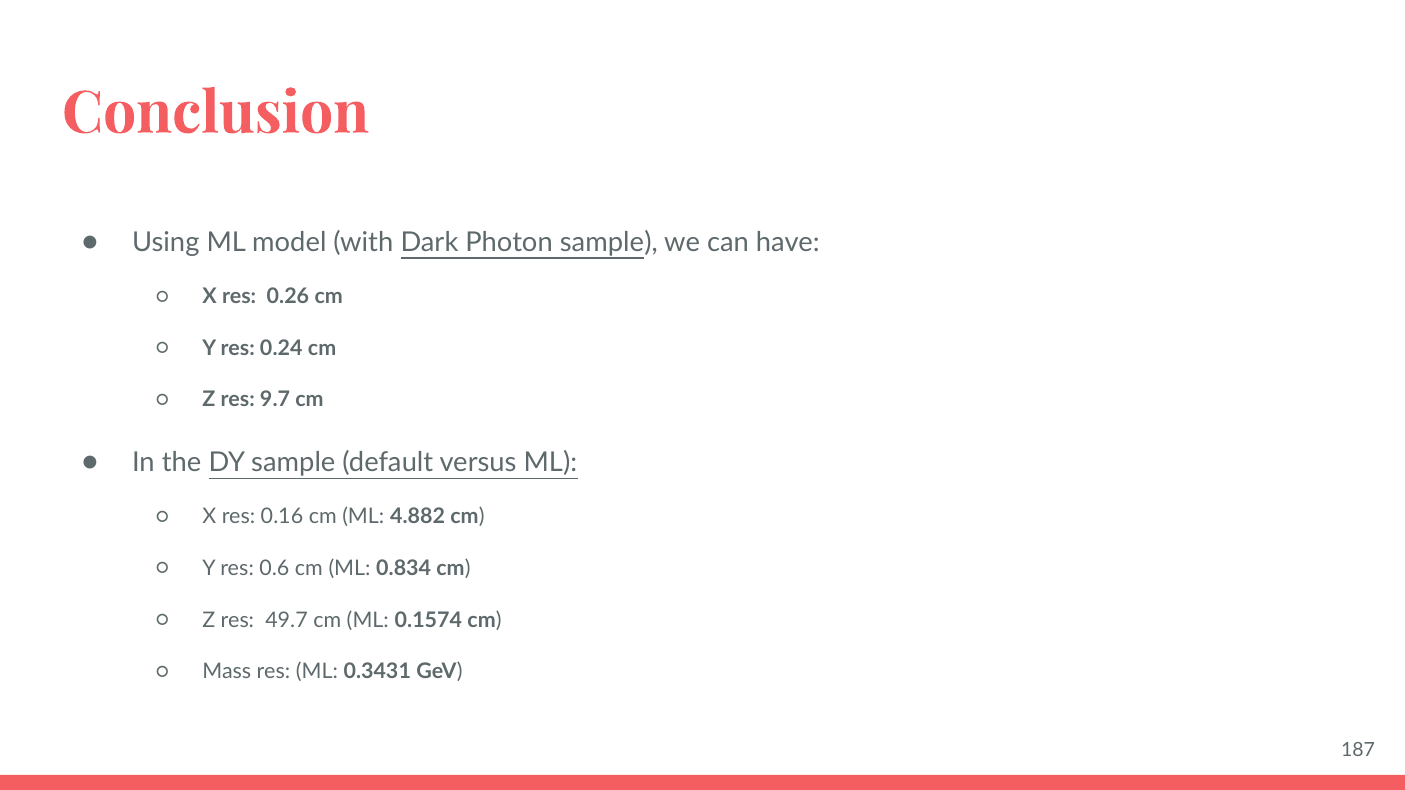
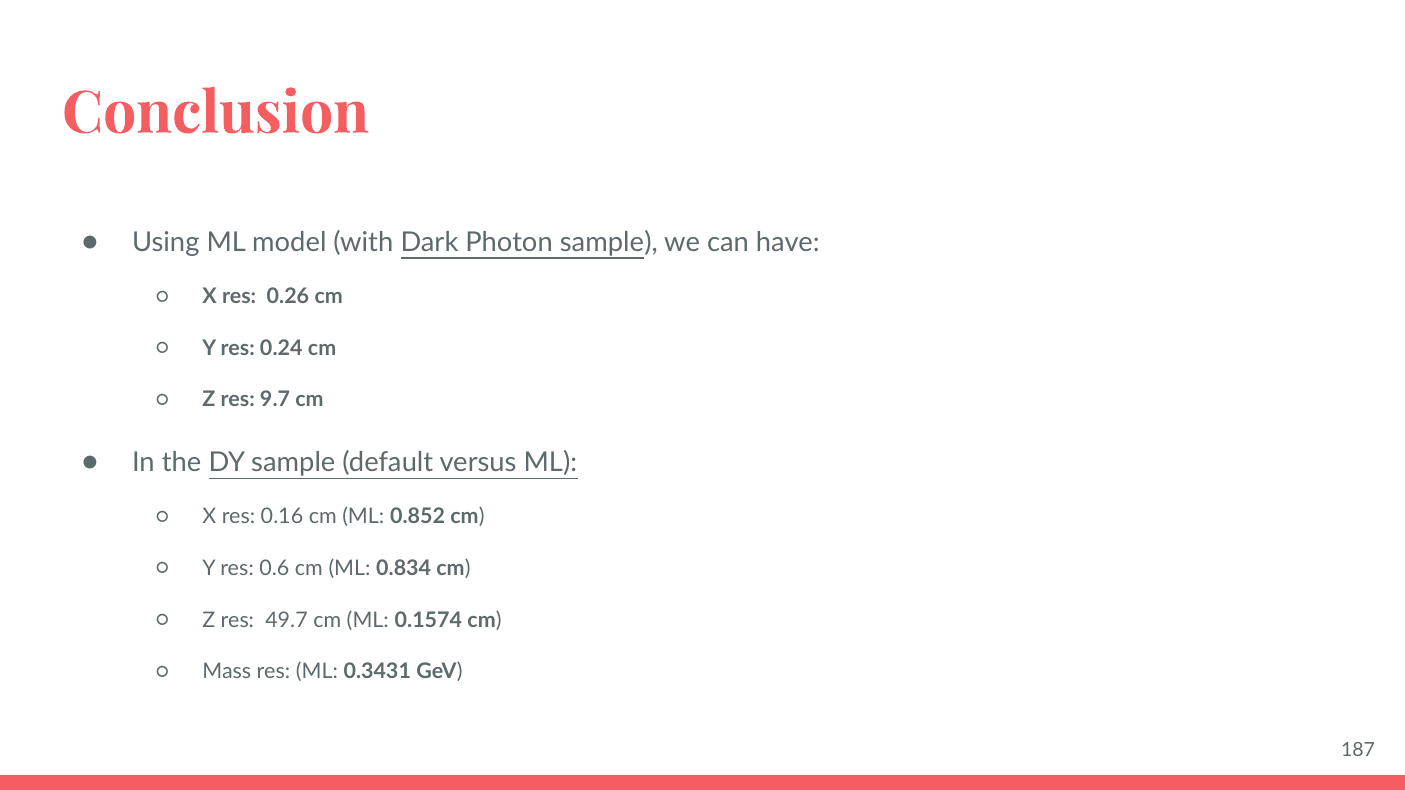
4.882: 4.882 -> 0.852 (418, 517)
